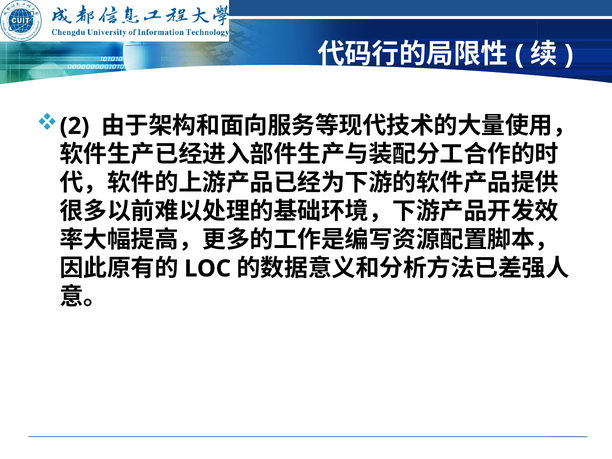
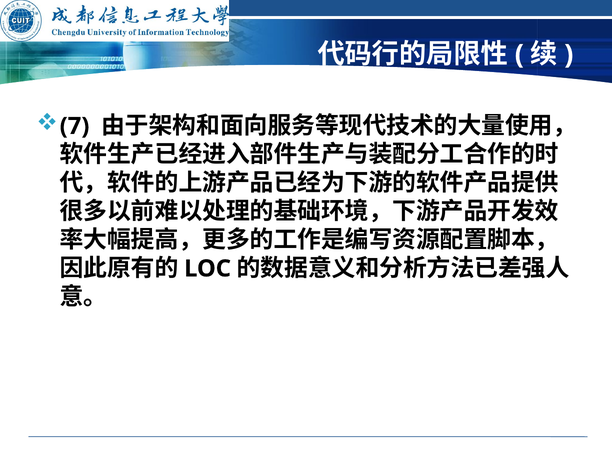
2: 2 -> 7 (75, 126)
